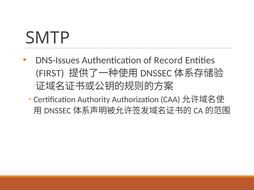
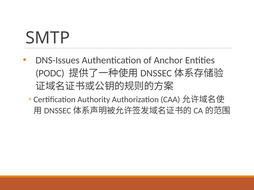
Record: Record -> Anchor (168, 60)
FIRST: FIRST -> PODC (50, 73)
